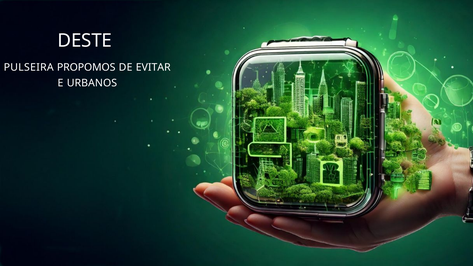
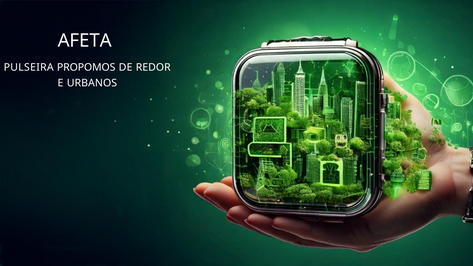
DESTE: DESTE -> AFETA (85, 41)
EVITAR: EVITAR -> REDOR (153, 68)
